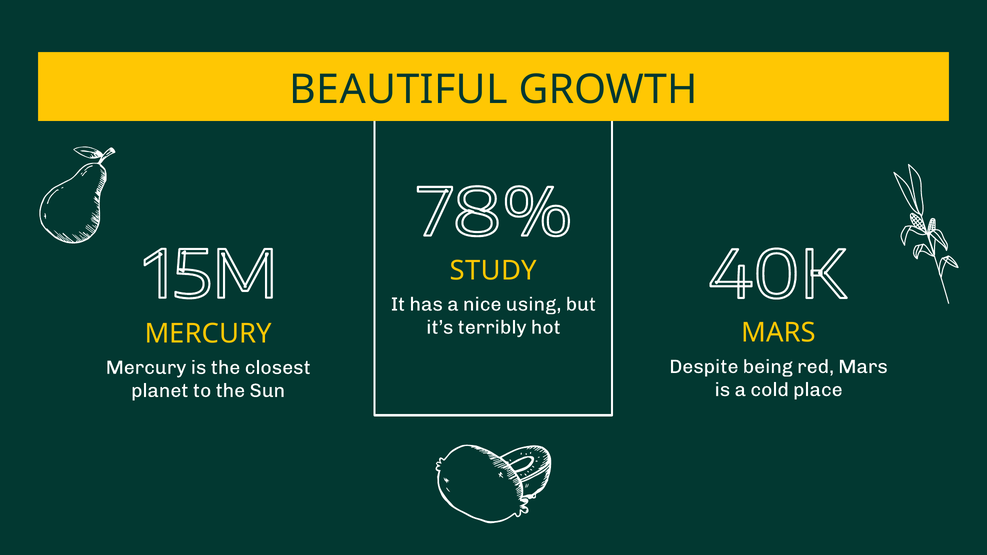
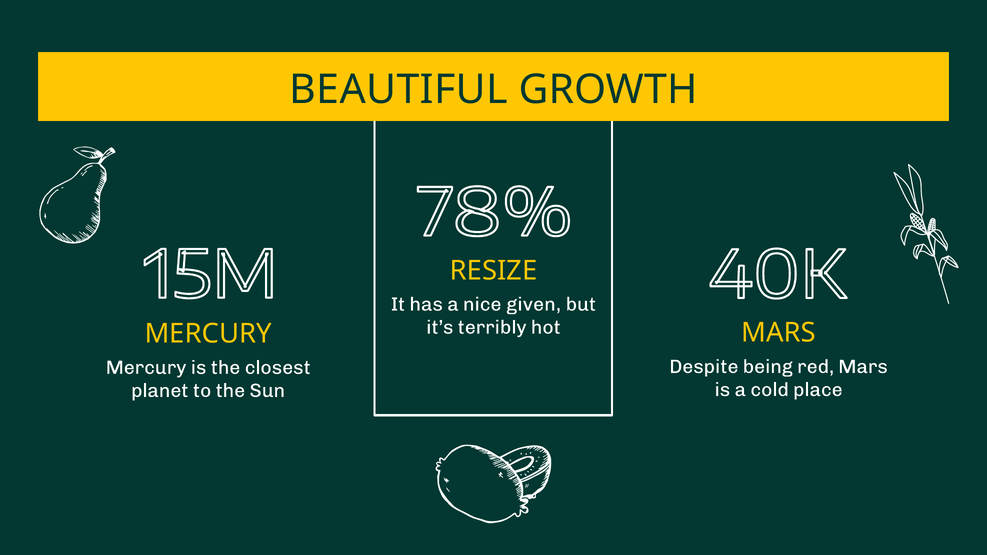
STUDY: STUDY -> RESIZE (494, 271)
using: using -> given (533, 304)
